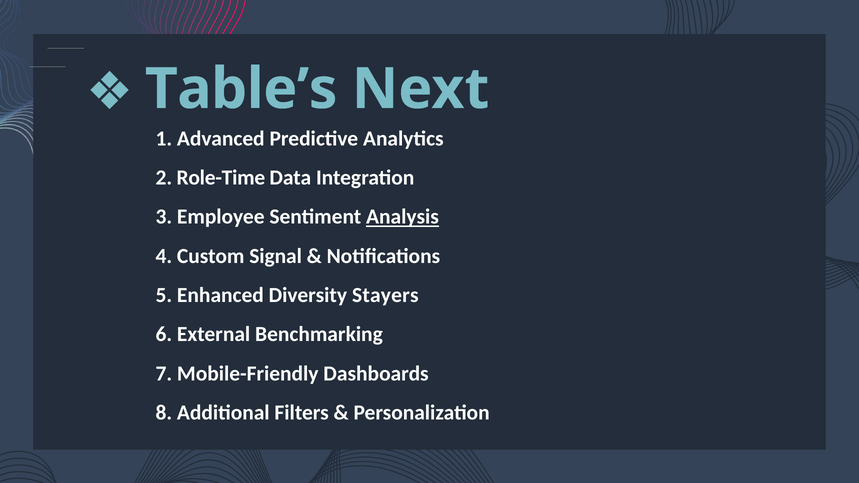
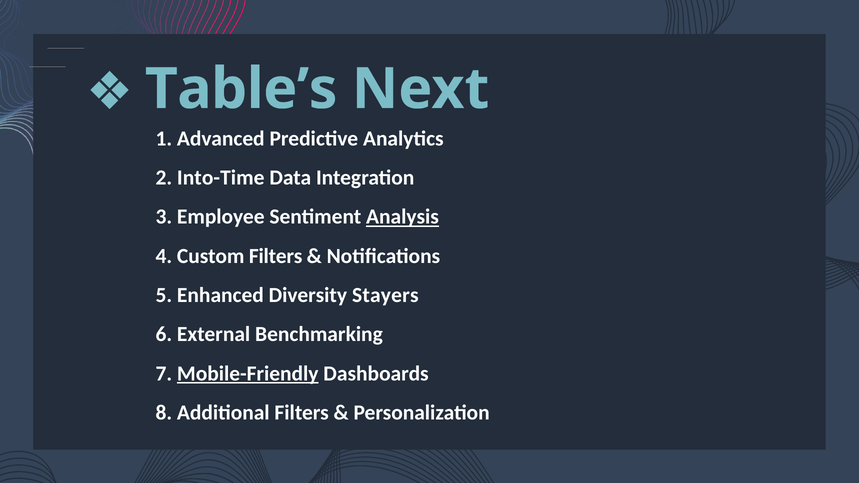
Role-Time: Role-Time -> Into-Time (221, 178)
Custom Signal: Signal -> Filters (276, 256)
Mobile-Friendly underline: none -> present (248, 374)
